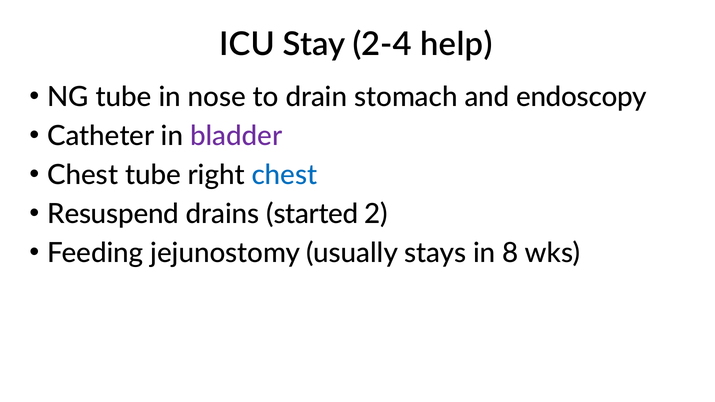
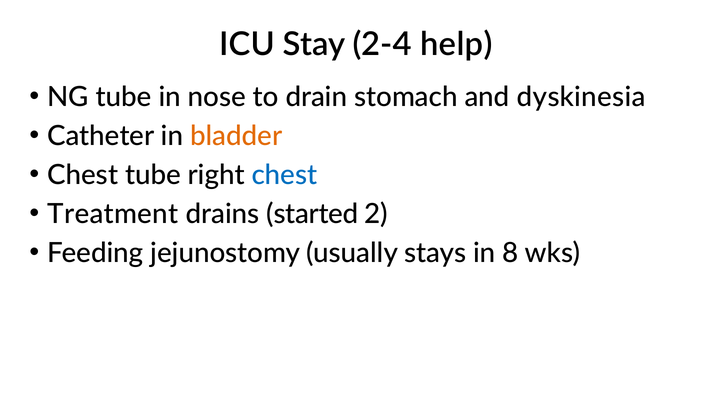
endoscopy: endoscopy -> dyskinesia (581, 97)
bladder colour: purple -> orange (236, 136)
Resuspend: Resuspend -> Treatment (113, 214)
